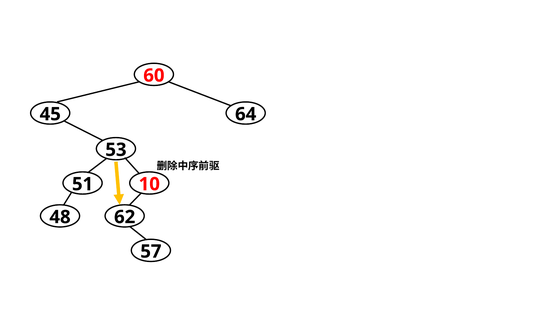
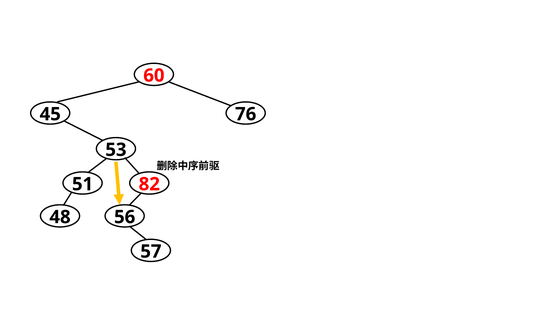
64: 64 -> 76 (246, 114)
10: 10 -> 82 (149, 184)
62: 62 -> 56 (125, 217)
